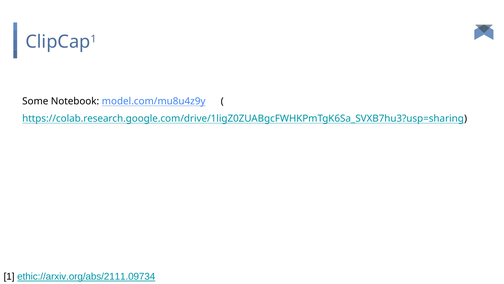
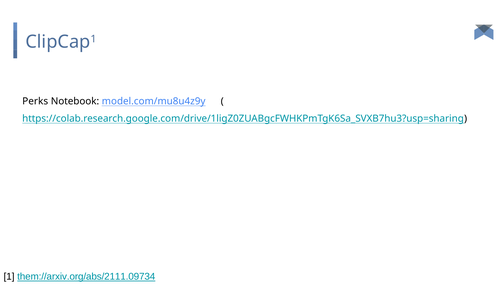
Some: Some -> Perks (35, 101)
ethic://arxiv.org/abs/2111.09734: ethic://arxiv.org/abs/2111.09734 -> them://arxiv.org/abs/2111.09734 (86, 276)
